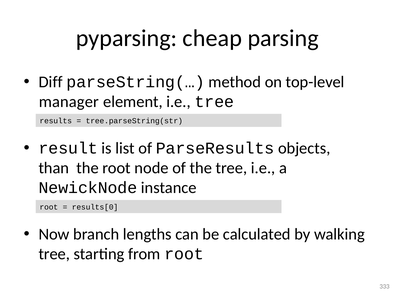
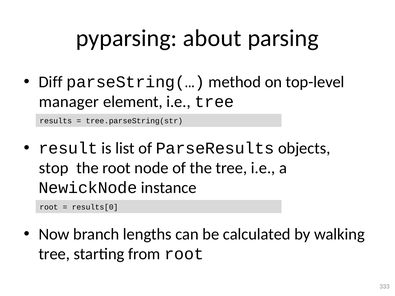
cheap: cheap -> about (212, 38)
than: than -> stop (54, 168)
